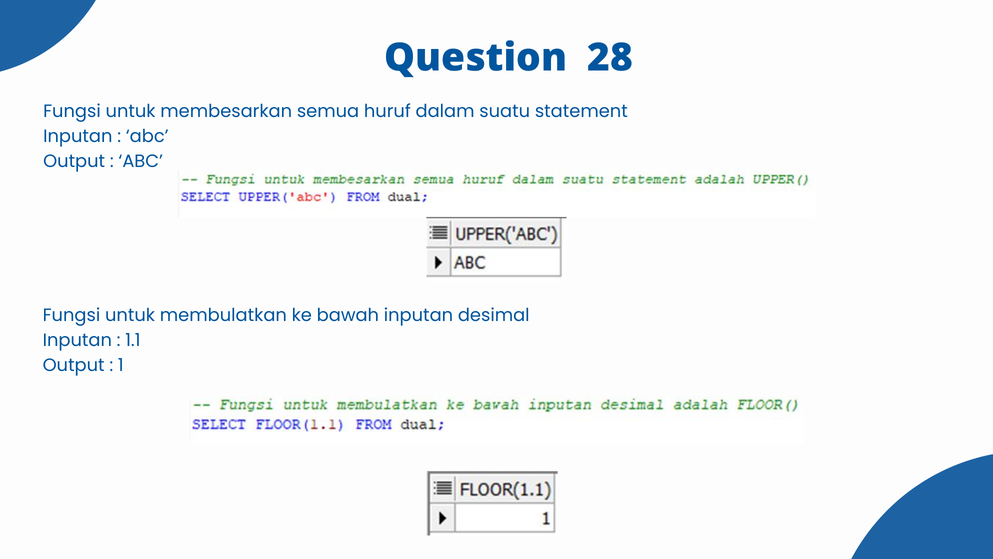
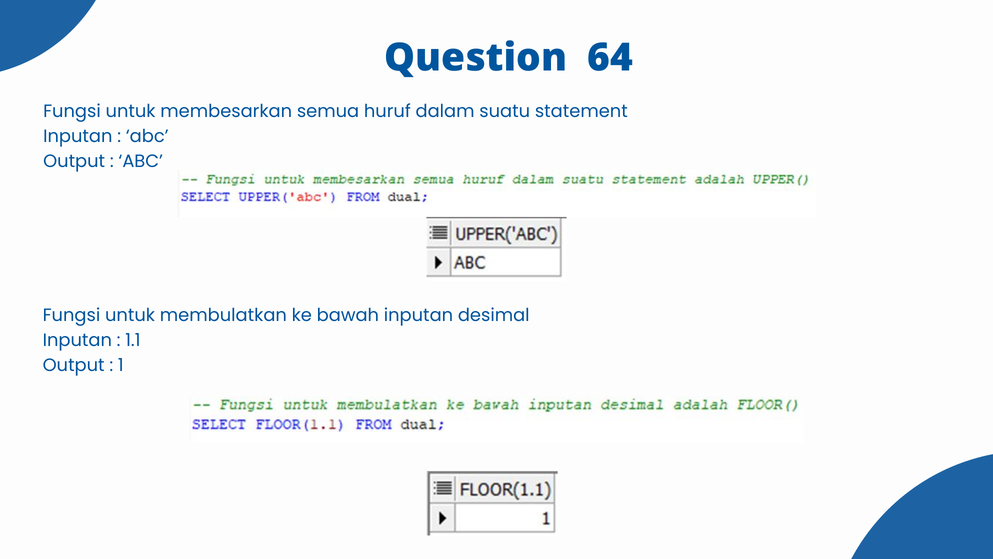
28: 28 -> 64 (610, 58)
